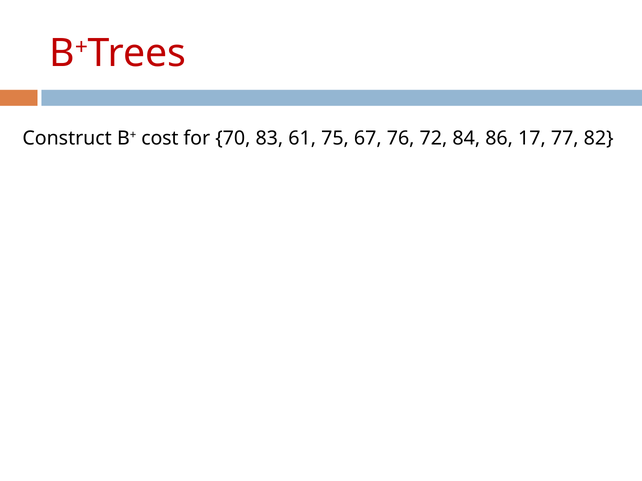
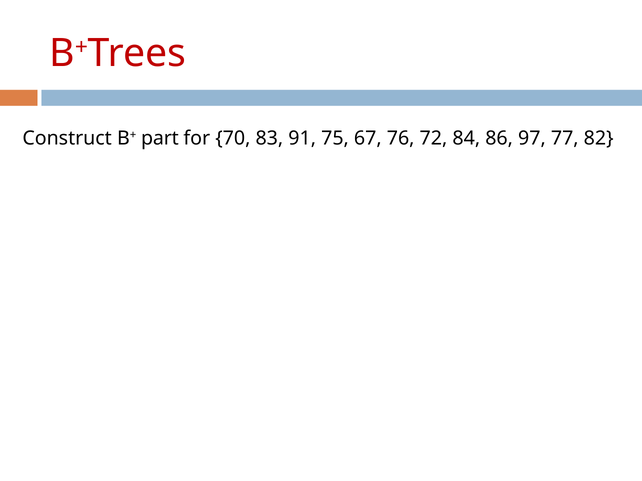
cost: cost -> part (160, 138)
61: 61 -> 91 (302, 138)
17: 17 -> 97 (532, 138)
